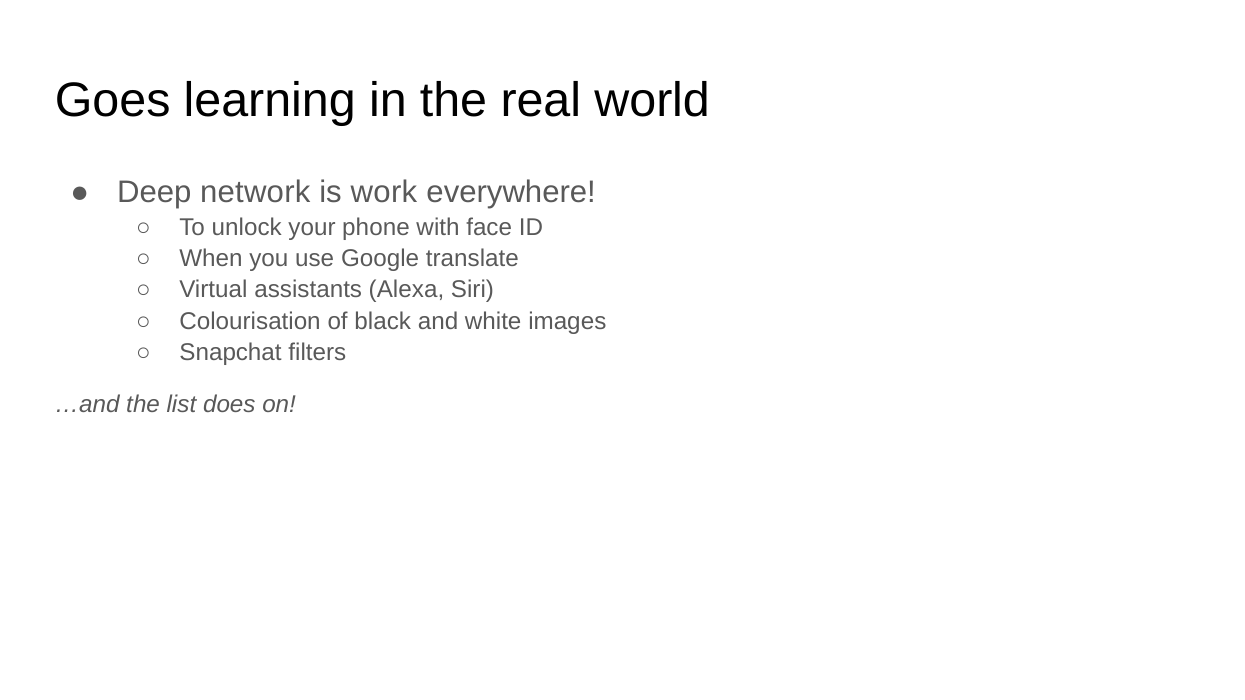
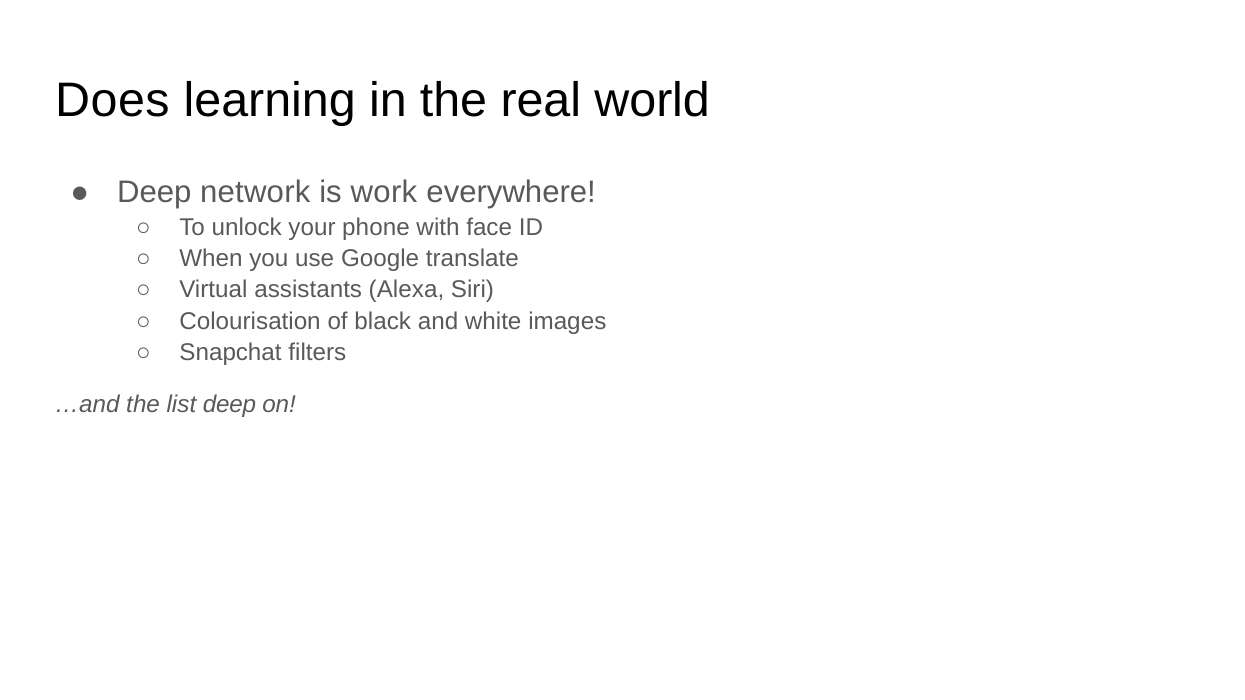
Goes: Goes -> Does (112, 101)
list does: does -> deep (229, 405)
